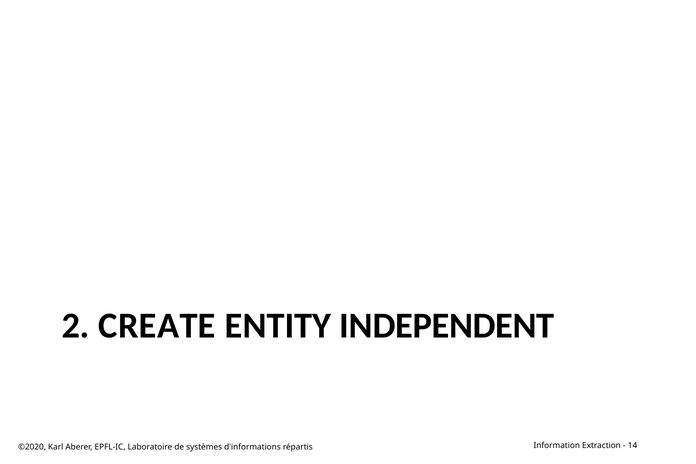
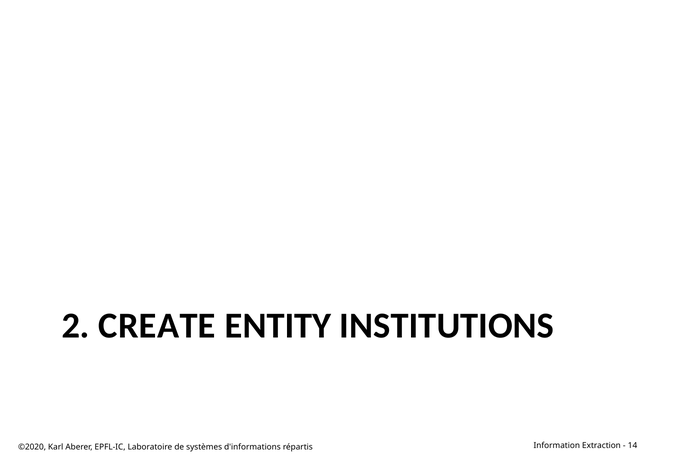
INDEPENDENT: INDEPENDENT -> INSTITUTIONS (447, 326)
